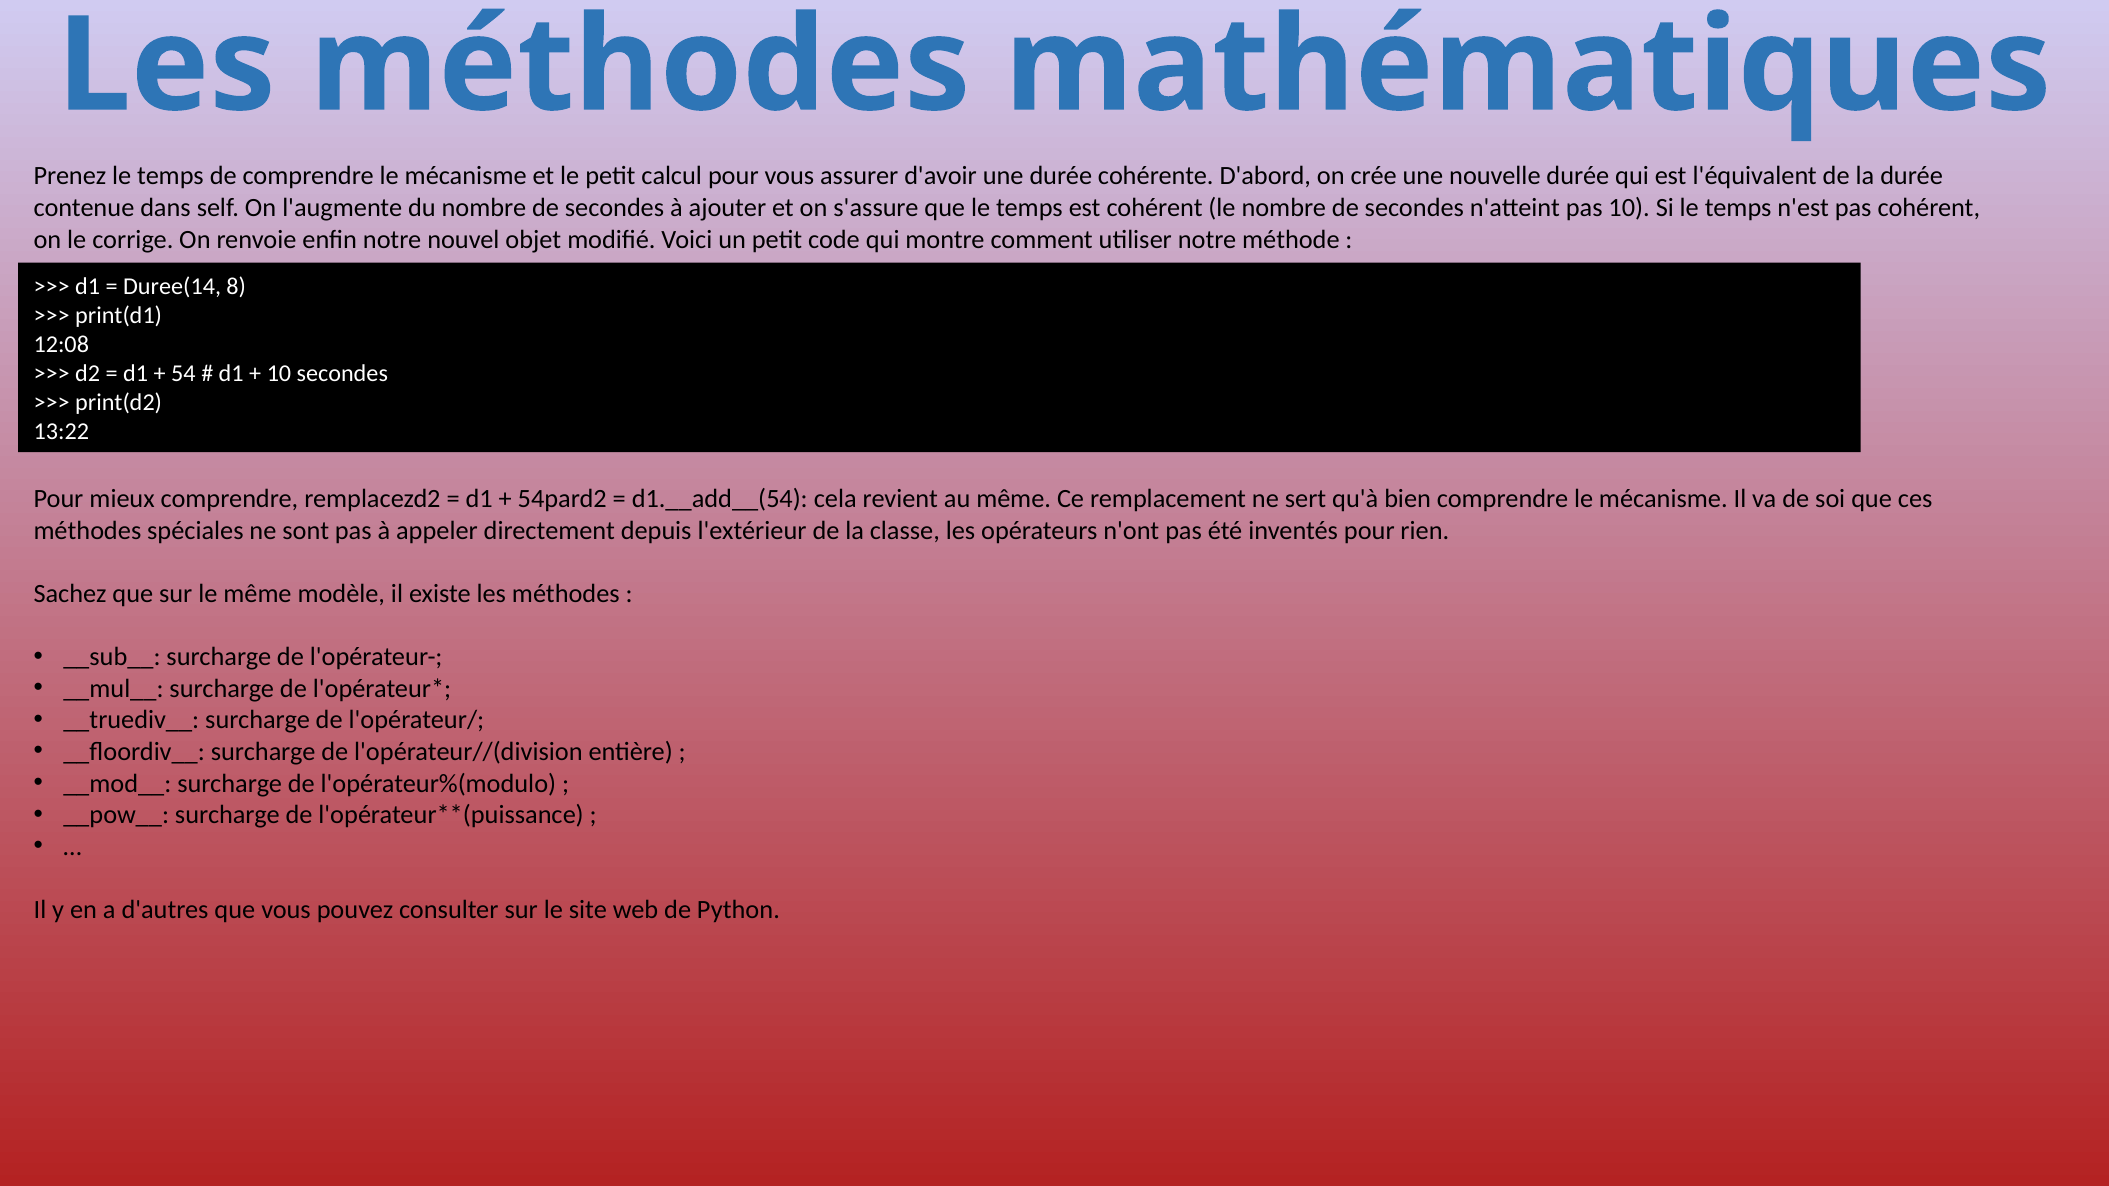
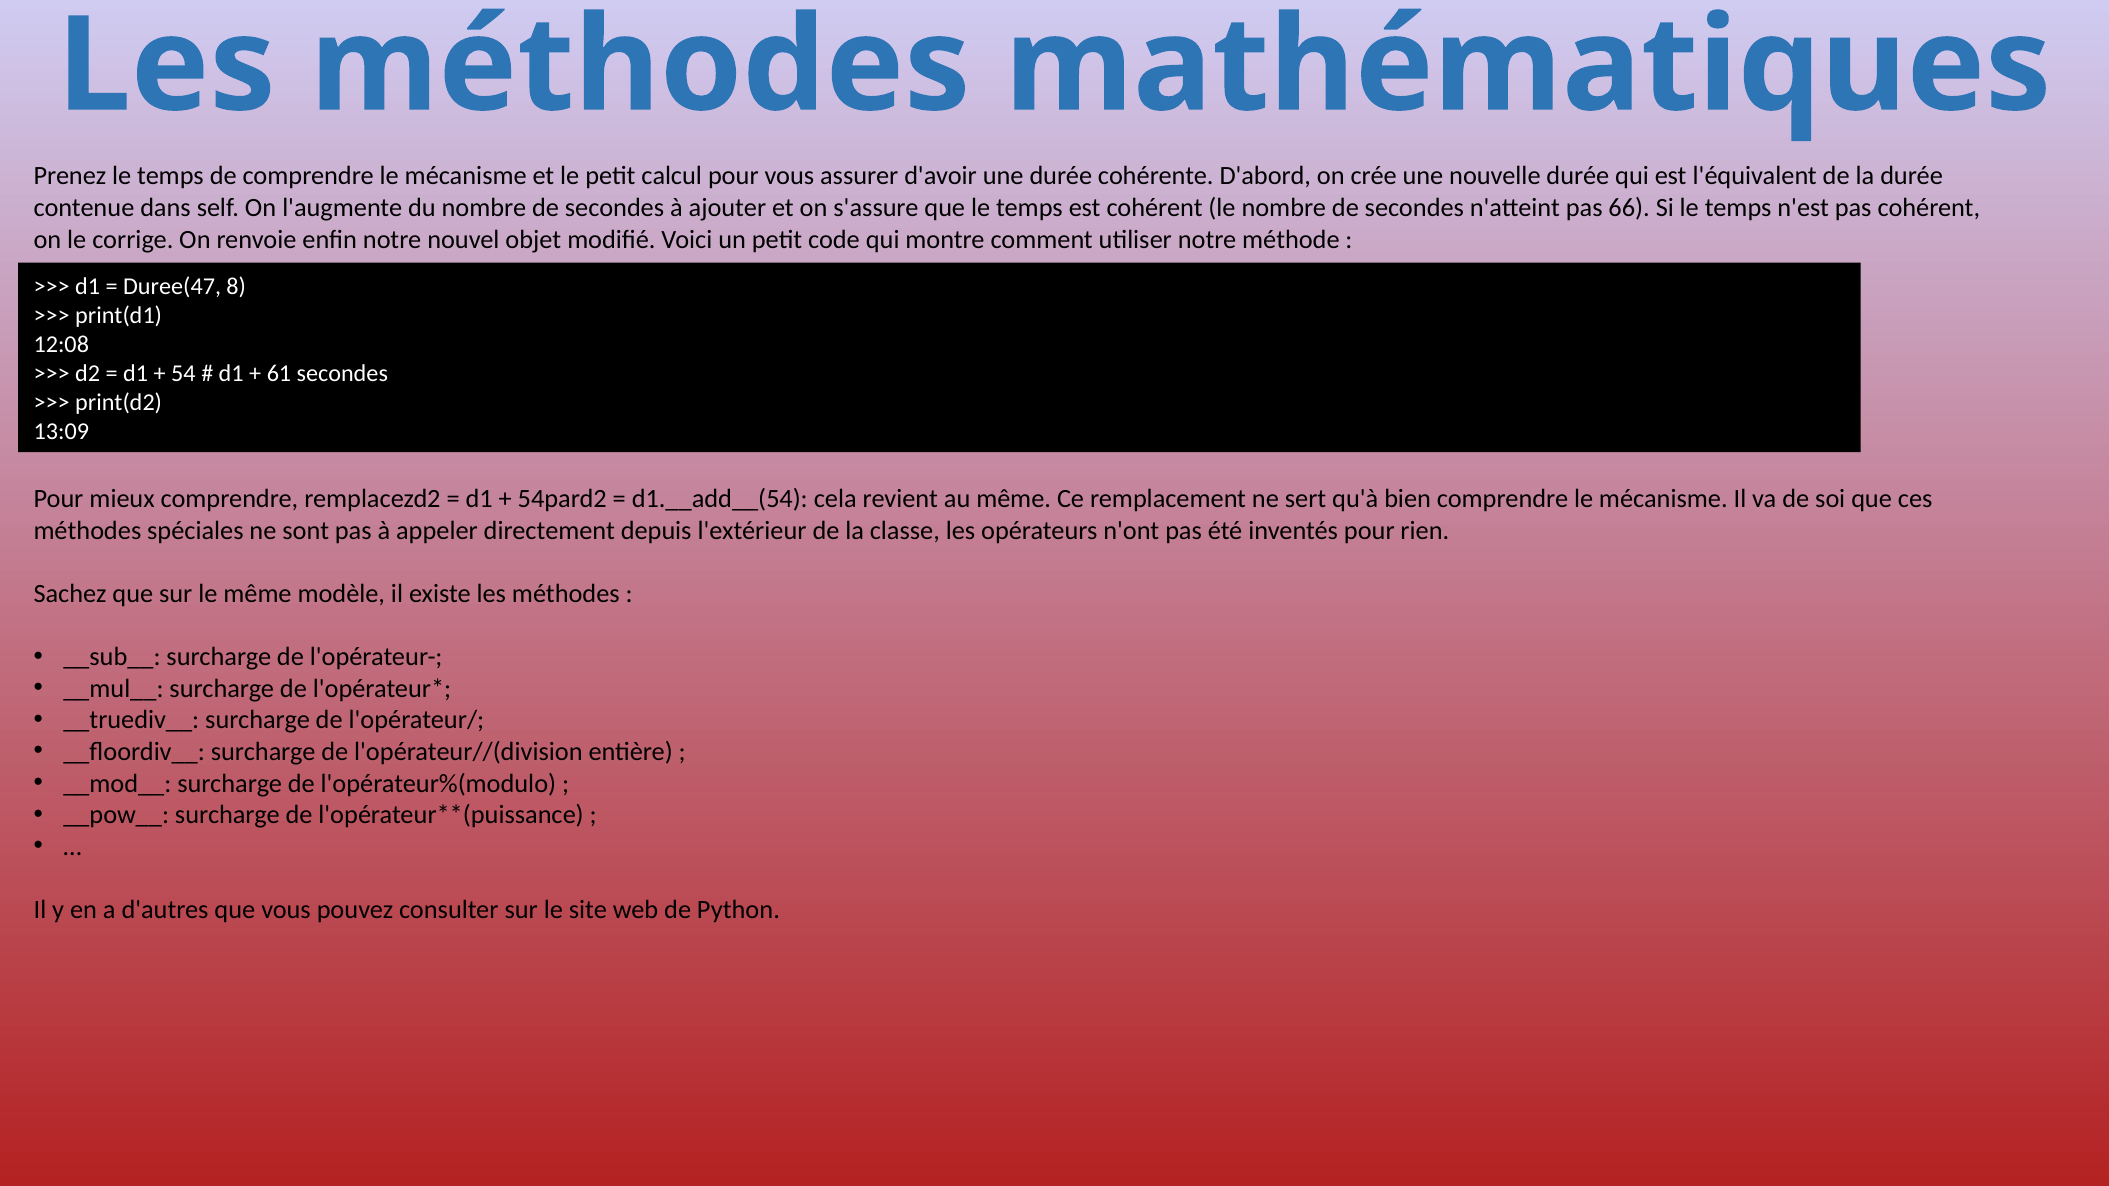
pas 10: 10 -> 66 (1629, 208)
Duree(14: Duree(14 -> Duree(47 (172, 287)
10: 10 -> 61 (279, 374)
13:22: 13:22 -> 13:09 (61, 432)
